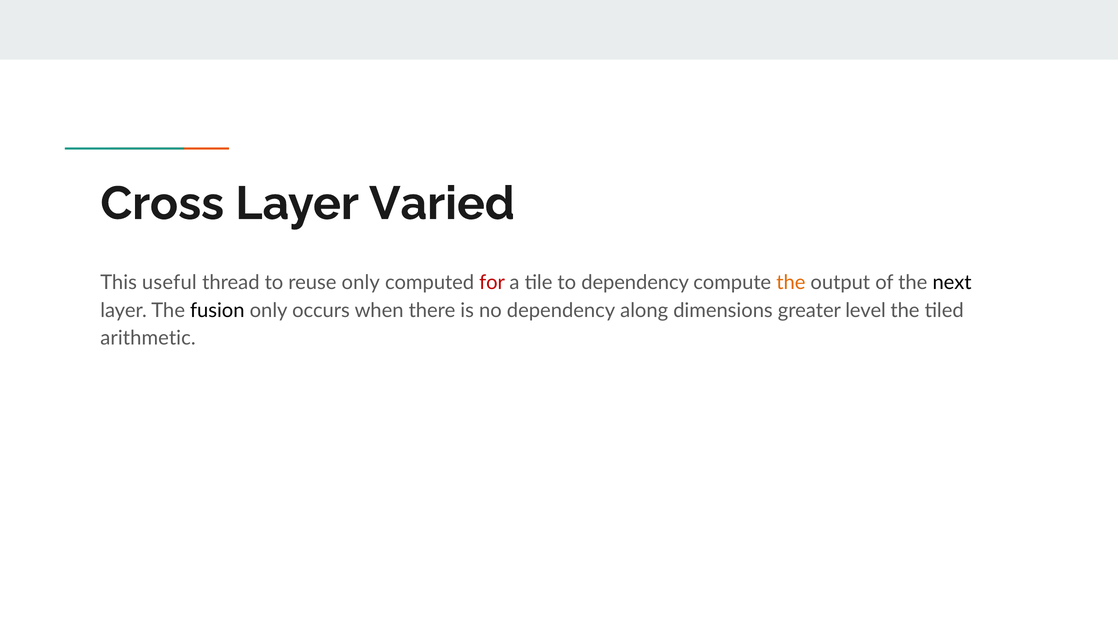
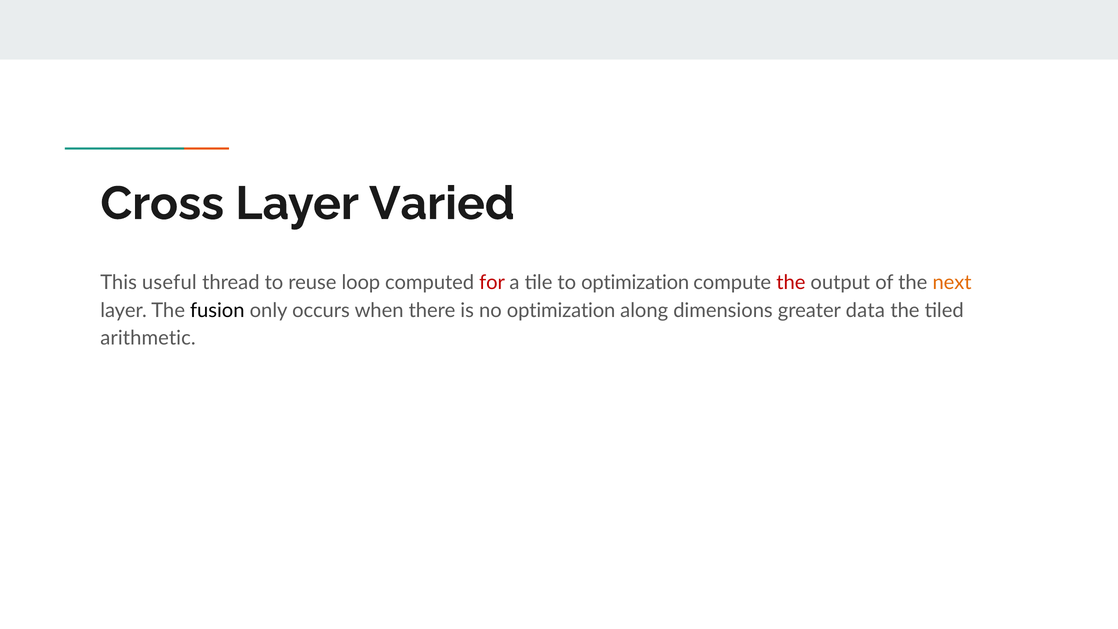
reuse only: only -> loop (361, 283)
to dependency: dependency -> optimization (635, 283)
the colour: orange -> red (791, 283)
next colour: black -> orange (952, 283)
no dependency: dependency -> optimization (561, 310)
level: level -> data (865, 310)
